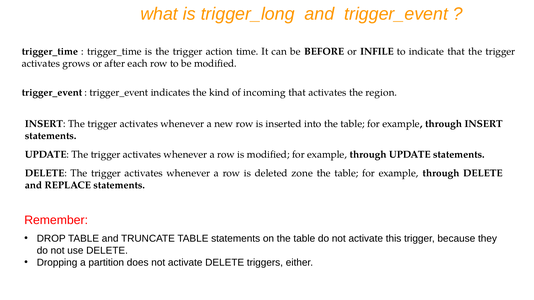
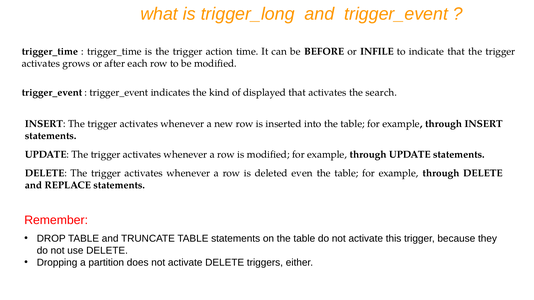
incoming: incoming -> displayed (265, 93)
region: region -> search (381, 93)
zone: zone -> even (302, 174)
